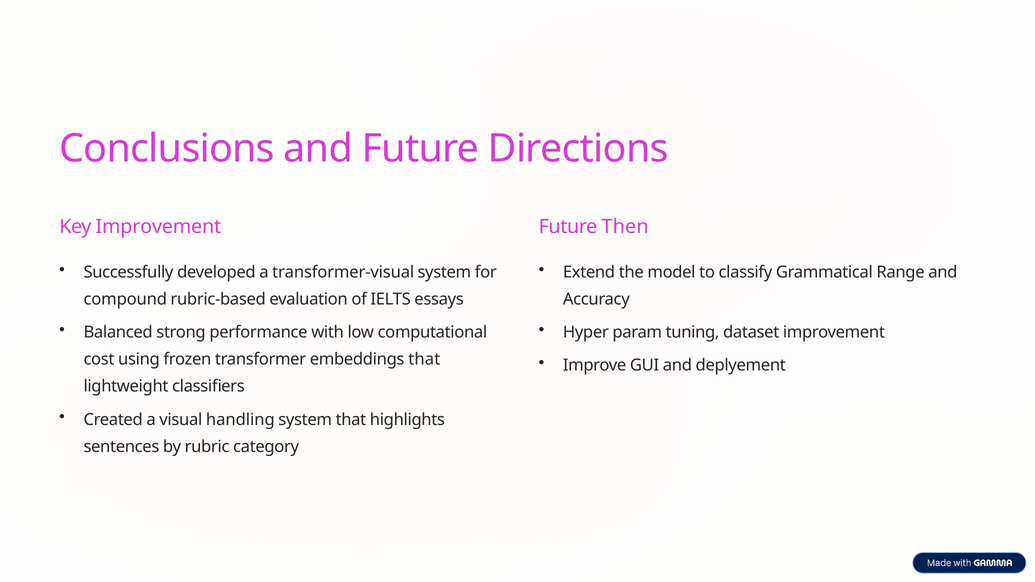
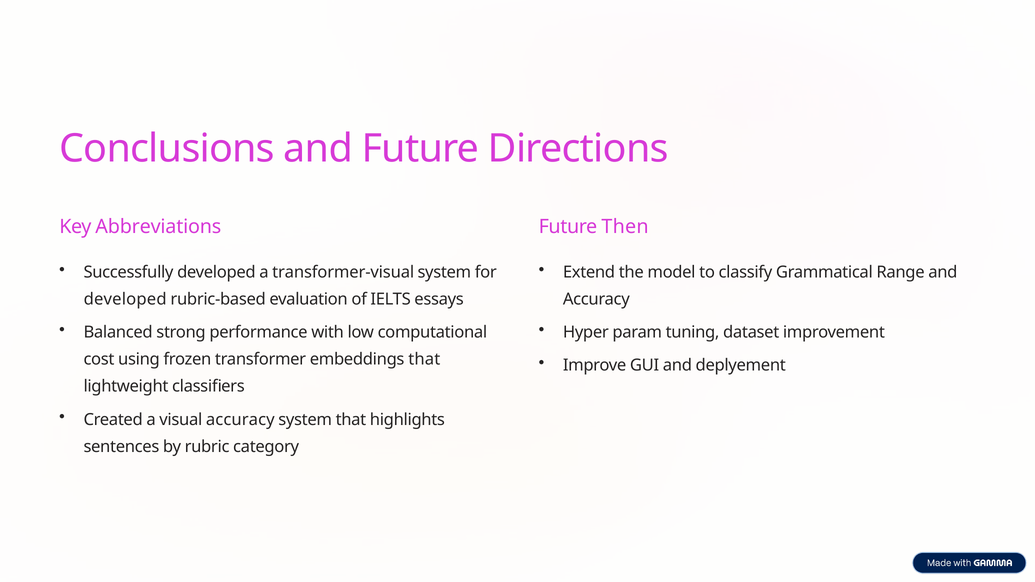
Key Improvement: Improvement -> Abbreviations (158, 227)
compound: compound -> developed (125, 299)
visual handling: handling -> accuracy (240, 420)
